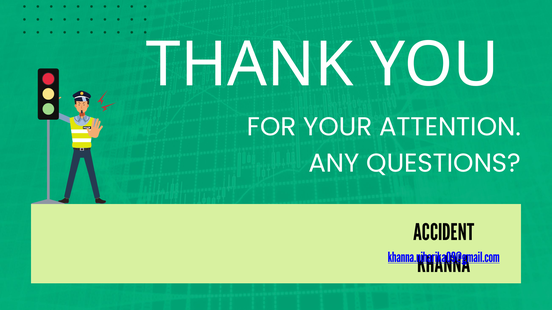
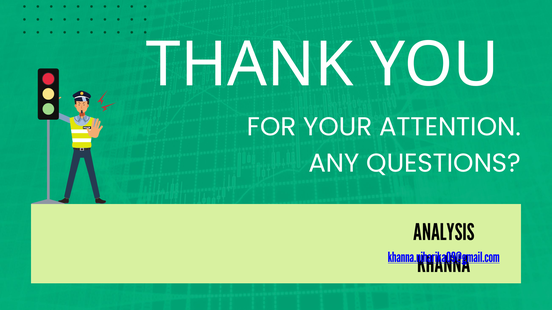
ACCIDENT: ACCIDENT -> ANALYSIS (444, 233)
